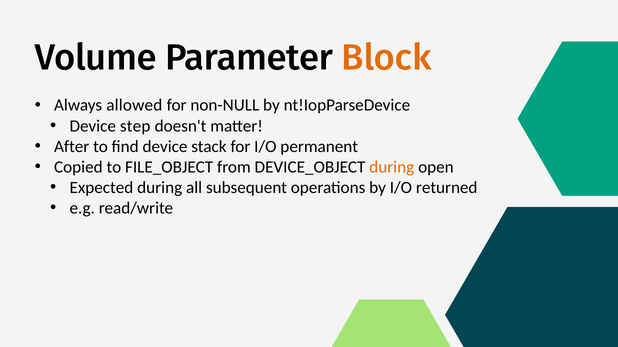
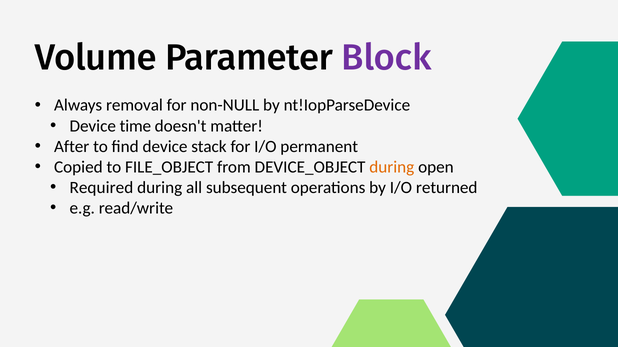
Block colour: orange -> purple (386, 58)
allowed: allowed -> removal (134, 105)
step: step -> time (135, 126)
Expected: Expected -> Required (101, 188)
